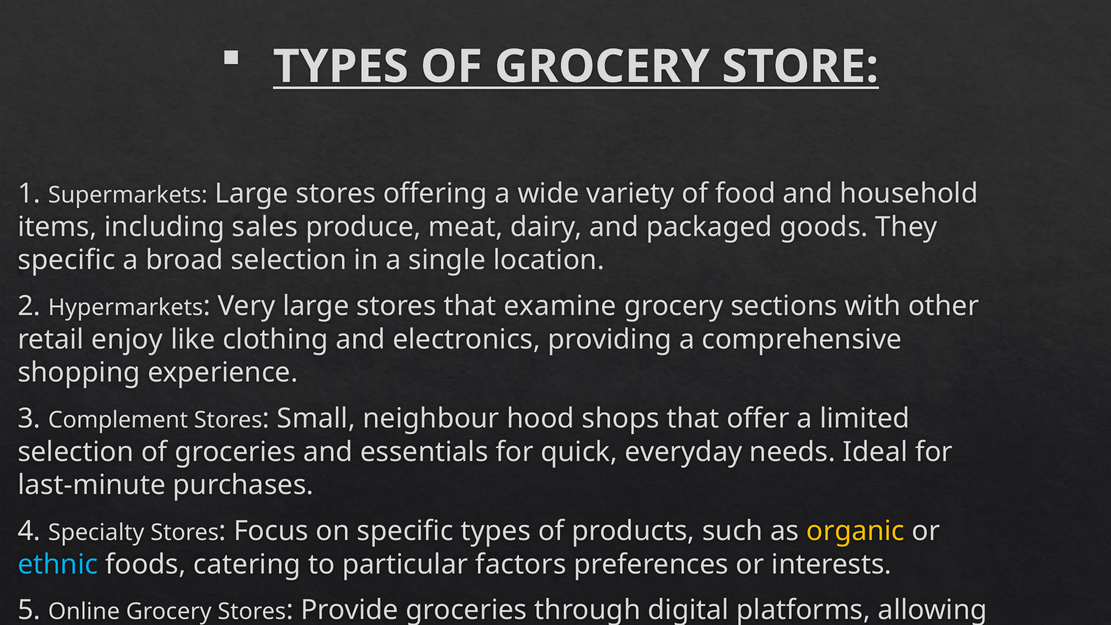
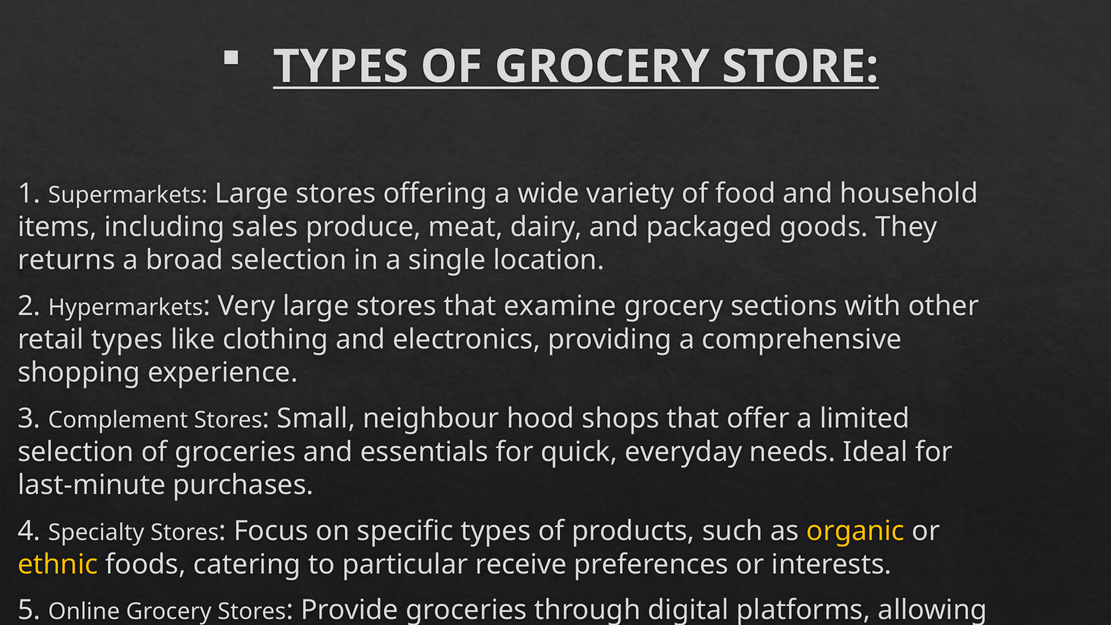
specific: specific -> returns (67, 260)
retail enjoy: enjoy -> types (127, 339)
ethnic colour: light blue -> yellow (58, 564)
factors: factors -> receive (521, 564)
